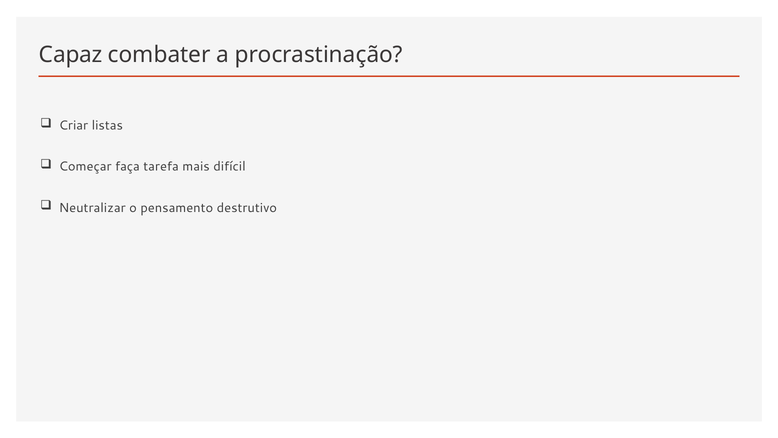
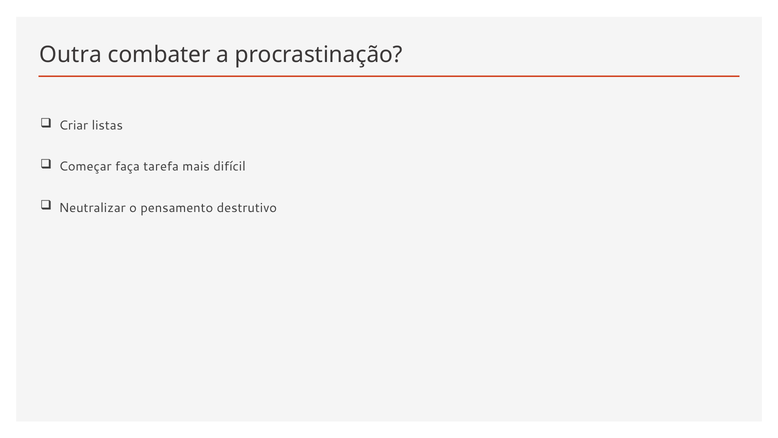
Capaz: Capaz -> Outra (70, 54)
